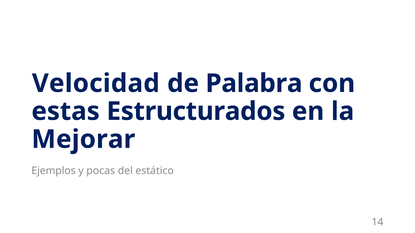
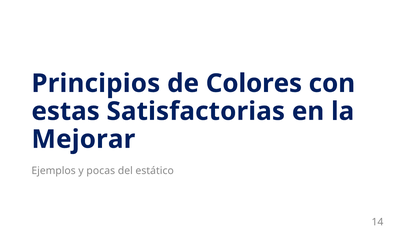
Velocidad: Velocidad -> Principios (96, 84)
Palabra: Palabra -> Colores (254, 84)
Estructurados: Estructurados -> Satisfactorias (196, 112)
